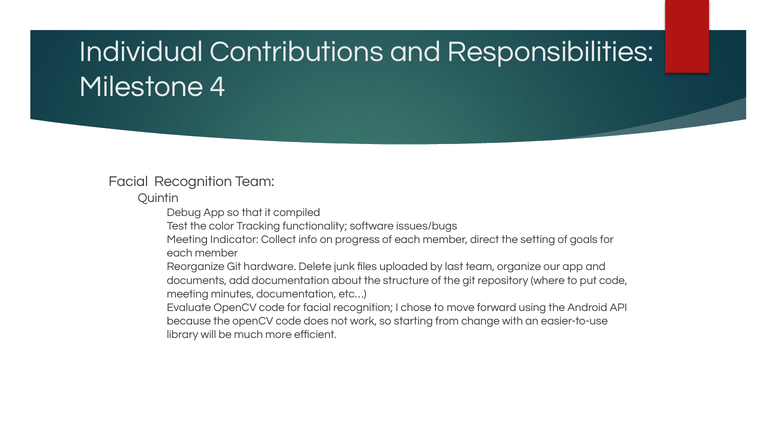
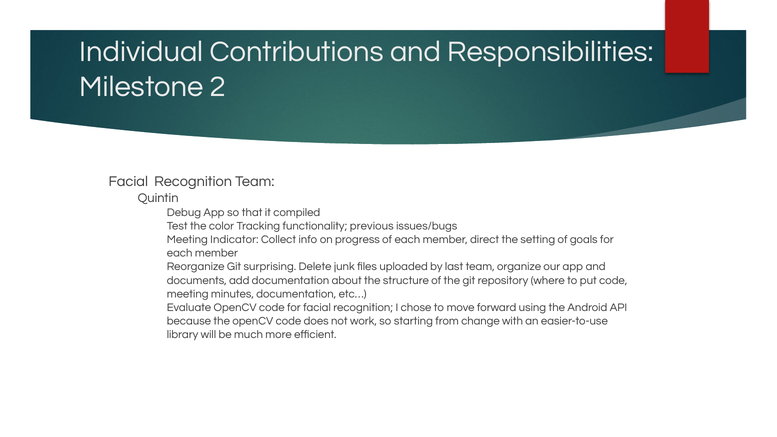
4: 4 -> 2 (218, 87)
software: software -> previous (372, 226)
hardware: hardware -> surprising (270, 267)
